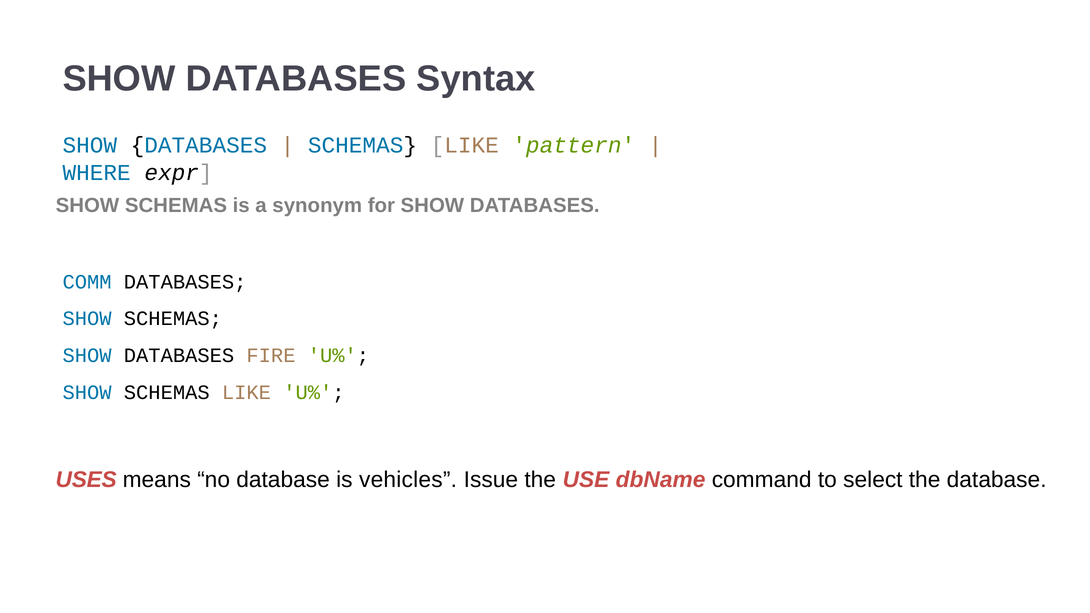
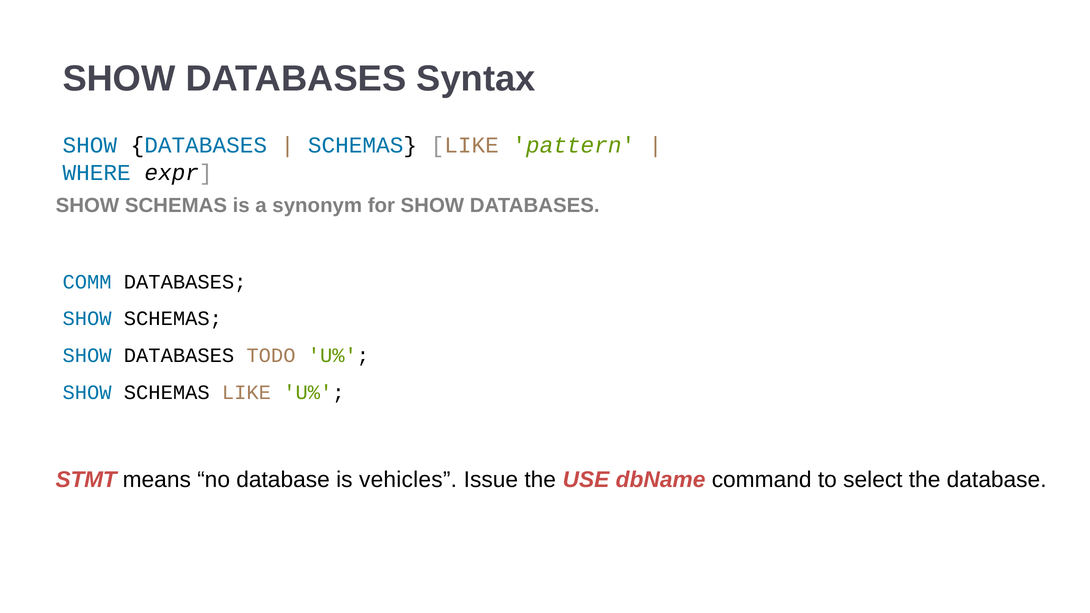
FIRE: FIRE -> TODO (271, 356)
USES: USES -> STMT (86, 480)
